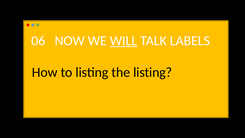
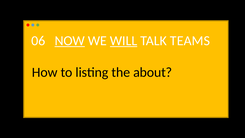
NOW underline: none -> present (70, 41)
LABELS: LABELS -> TEAMS (190, 41)
the listing: listing -> about (153, 72)
